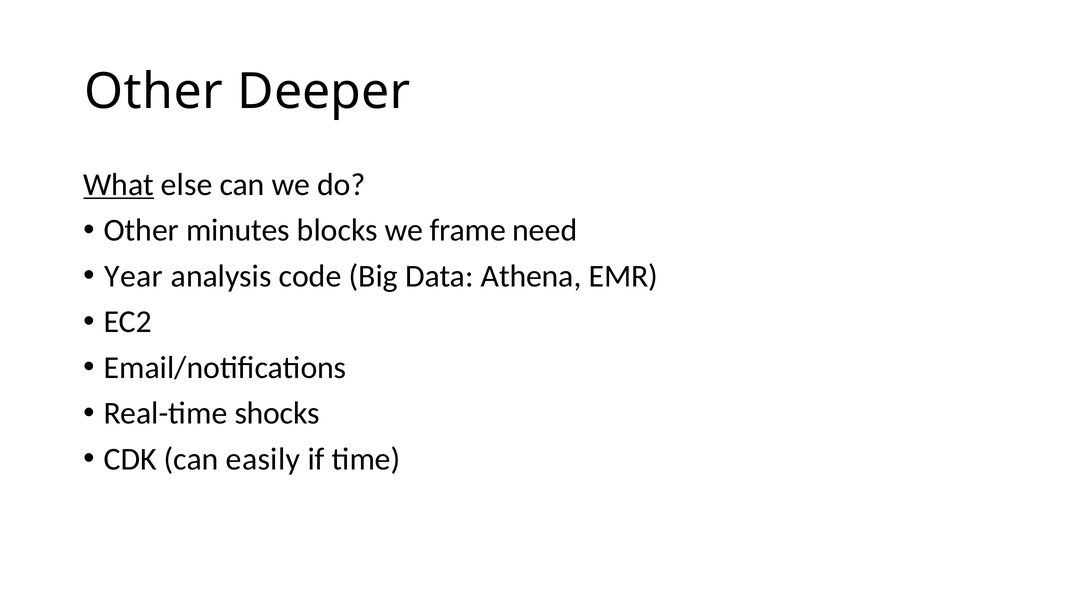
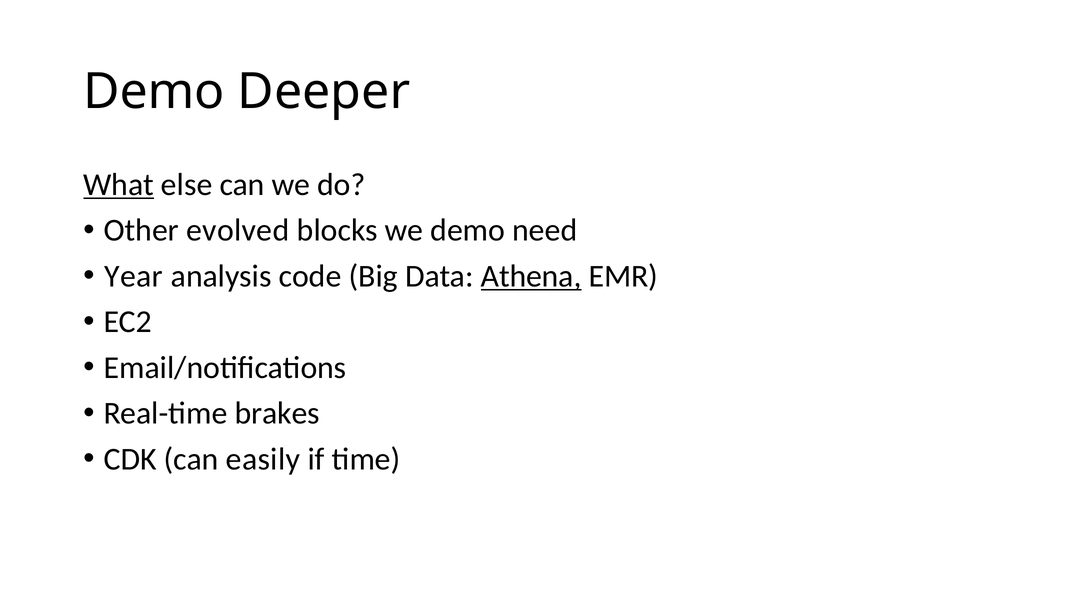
Other: Other -> Demo (154, 92)
minutes: minutes -> evolved (238, 230)
we frame: frame -> demo (468, 230)
Athena underline: none -> present (531, 276)
shocks: shocks -> brakes (277, 414)
